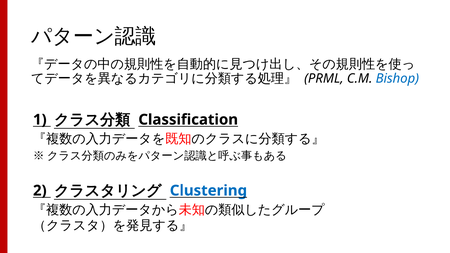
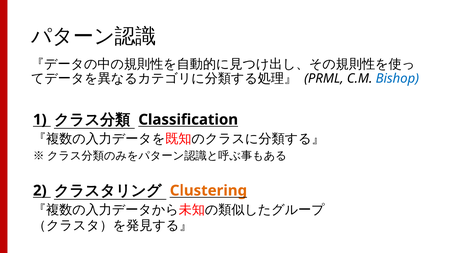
Clustering colour: blue -> orange (208, 191)
